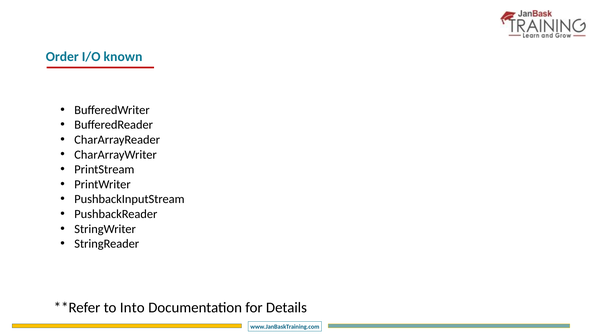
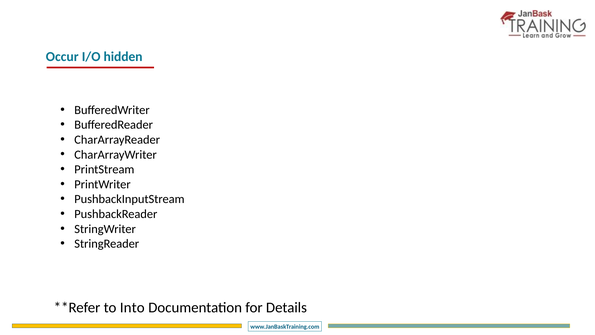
Order: Order -> Occur (62, 57)
known: known -> hidden (123, 57)
